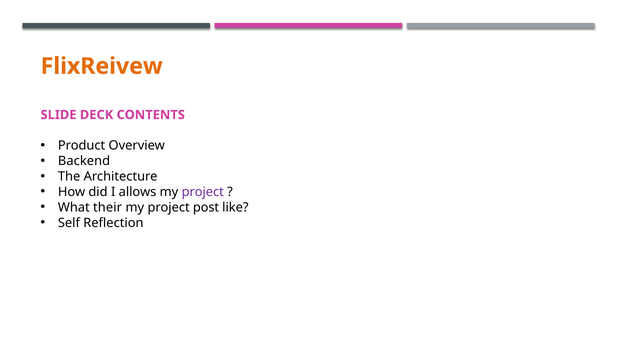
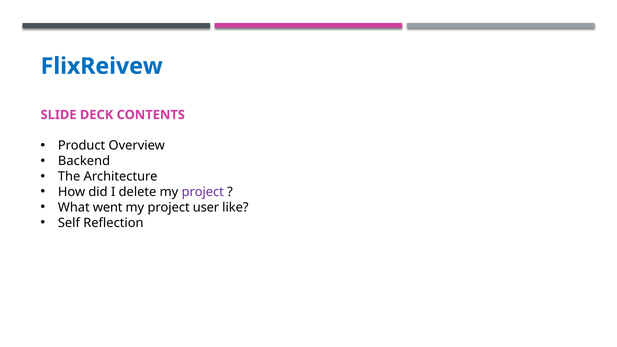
FlixReivew colour: orange -> blue (102, 66)
allows: allows -> delete (138, 192)
their: their -> went (108, 207)
post: post -> user (206, 207)
